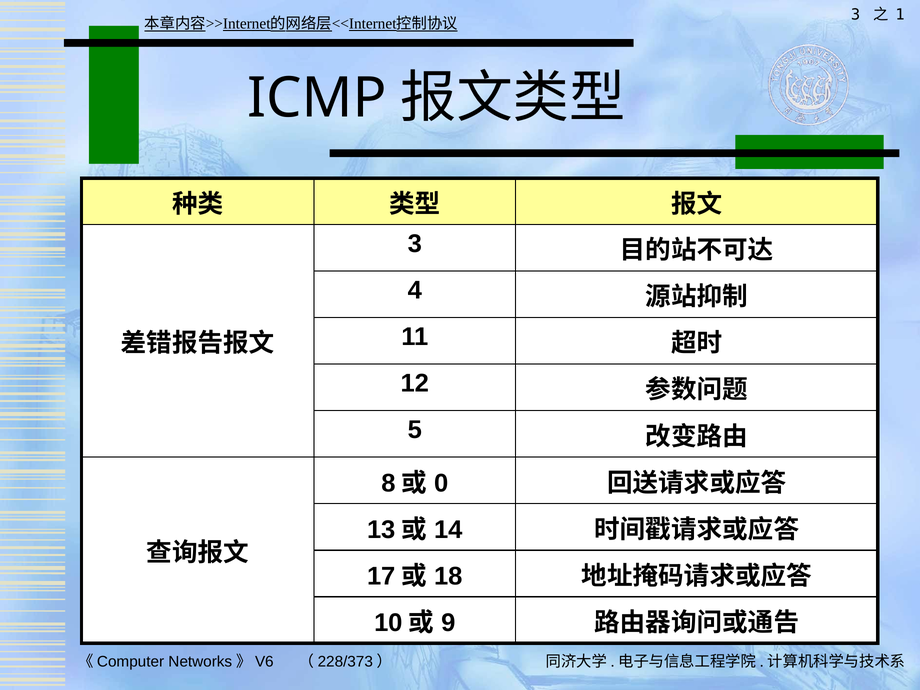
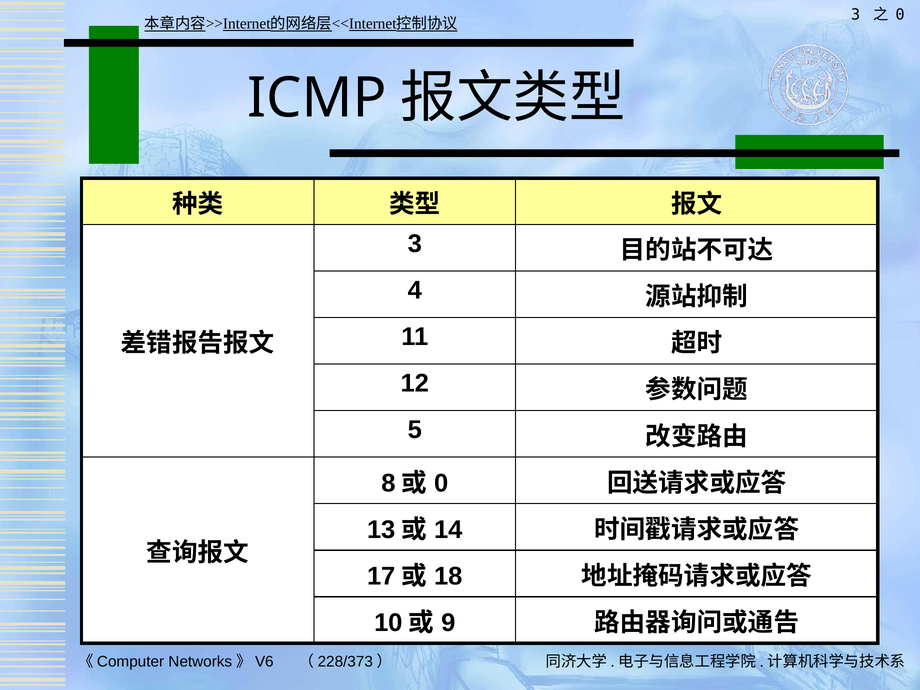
1: 1 -> 0 (900, 15)
